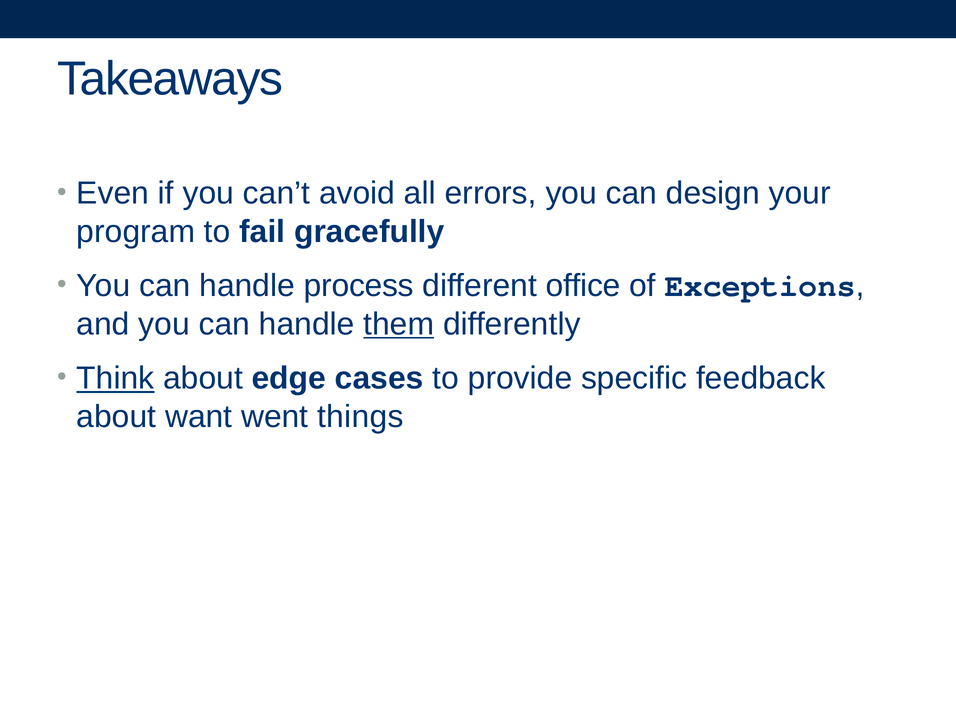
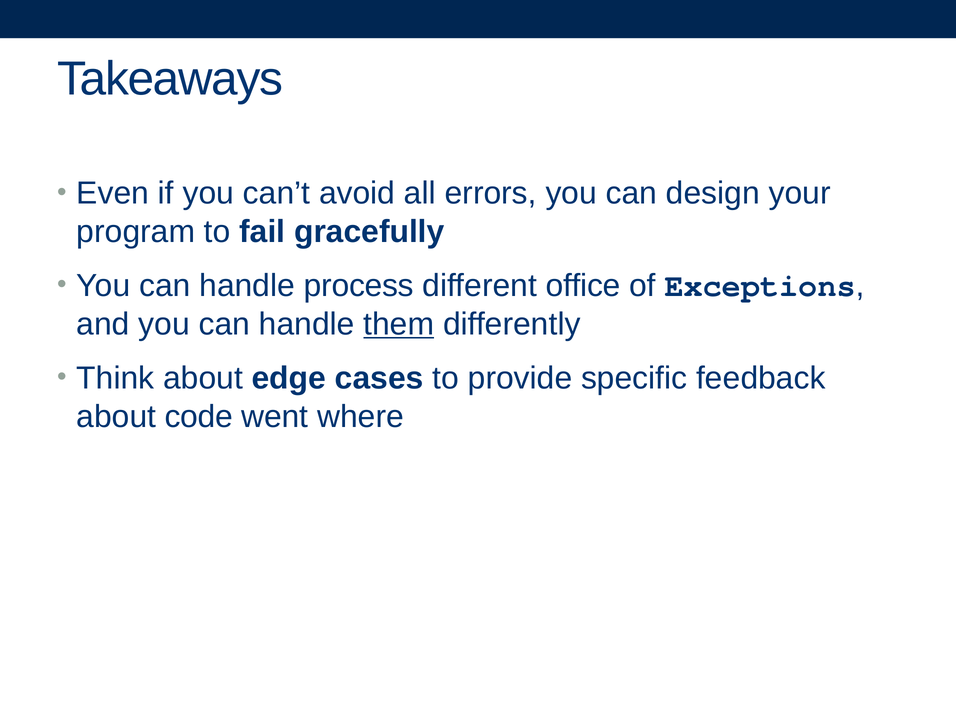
Think underline: present -> none (115, 378)
want: want -> code (199, 416)
things: things -> where (361, 416)
